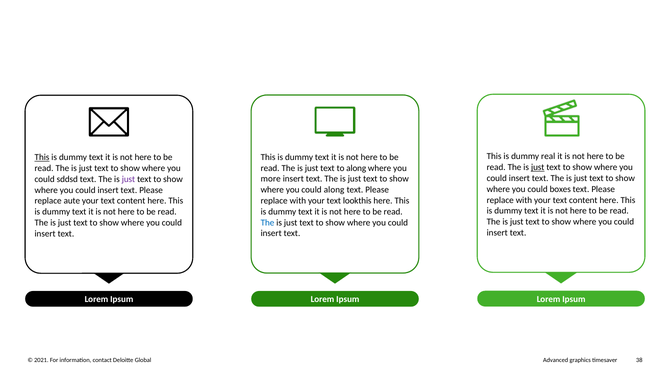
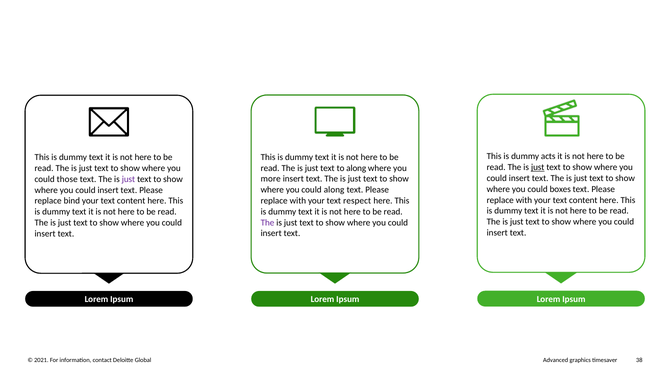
real: real -> acts (548, 156)
This underline: present -> none (42, 157)
sddsd: sddsd -> those (67, 179)
lookthis: lookthis -> respect (357, 201)
aute: aute -> bind (72, 201)
The colour: blue -> purple (267, 222)
